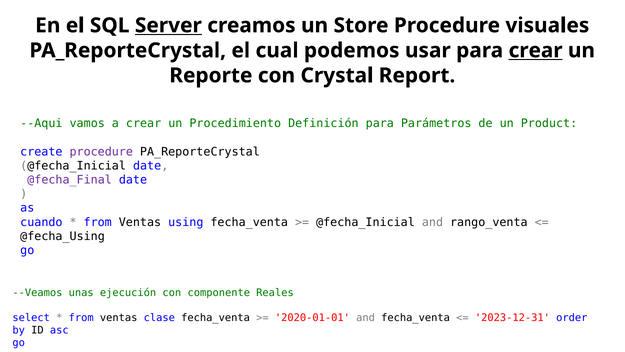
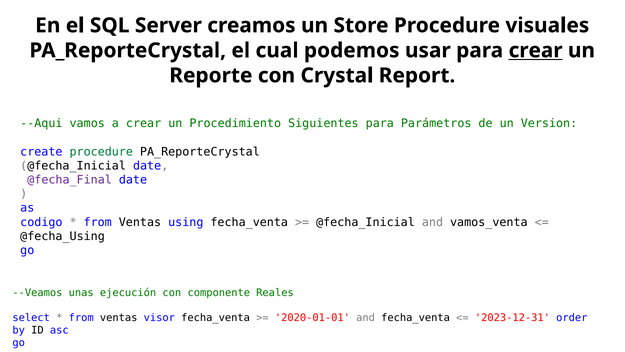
Server underline: present -> none (168, 25)
Definición: Definición -> Siguientes (323, 123)
Product: Product -> Version (549, 123)
procedure colour: purple -> green (101, 152)
cuando: cuando -> codigo (41, 222)
rango_venta: rango_venta -> vamos_venta (489, 222)
clase: clase -> visor (159, 317)
